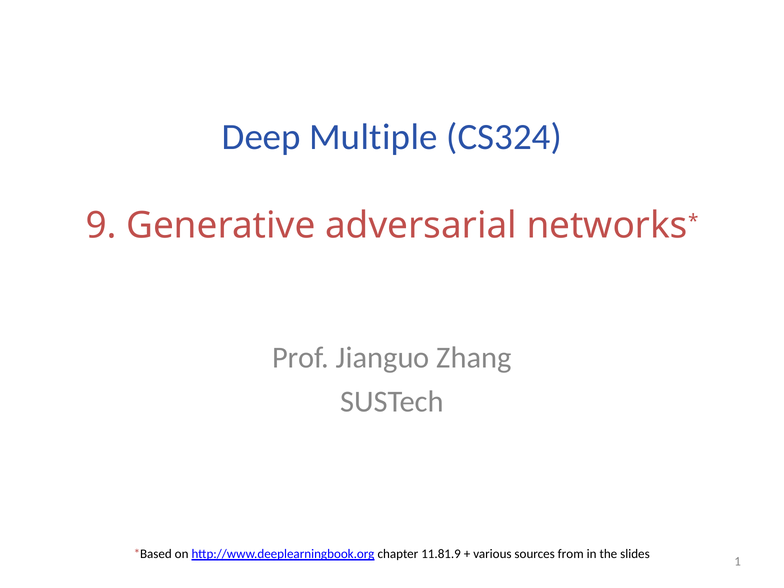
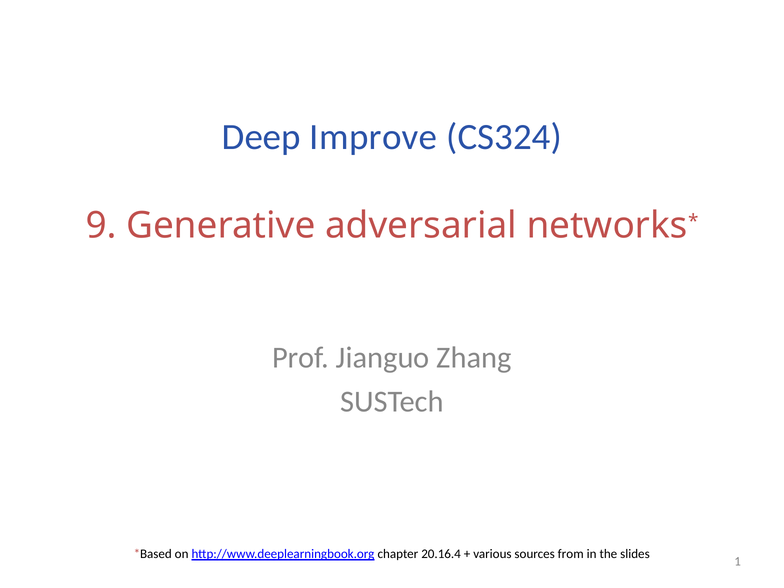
Multiple: Multiple -> Improve (373, 137)
11.81.9: 11.81.9 -> 20.16.4 (441, 554)
